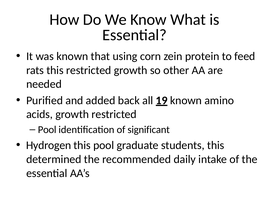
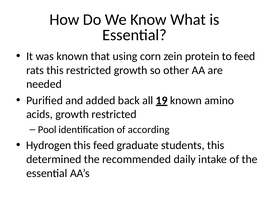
significant: significant -> according (149, 129)
this pool: pool -> feed (104, 145)
